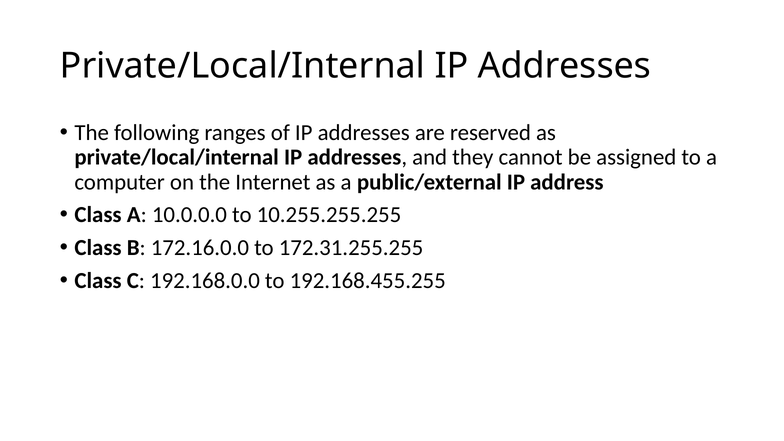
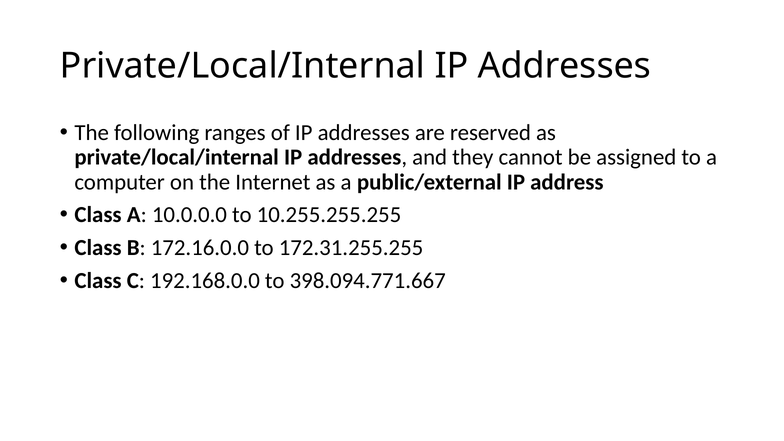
192.168.455.255: 192.168.455.255 -> 398.094.771.667 (368, 281)
